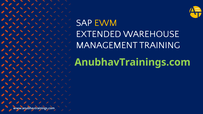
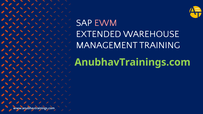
EWM colour: yellow -> pink (106, 23)
